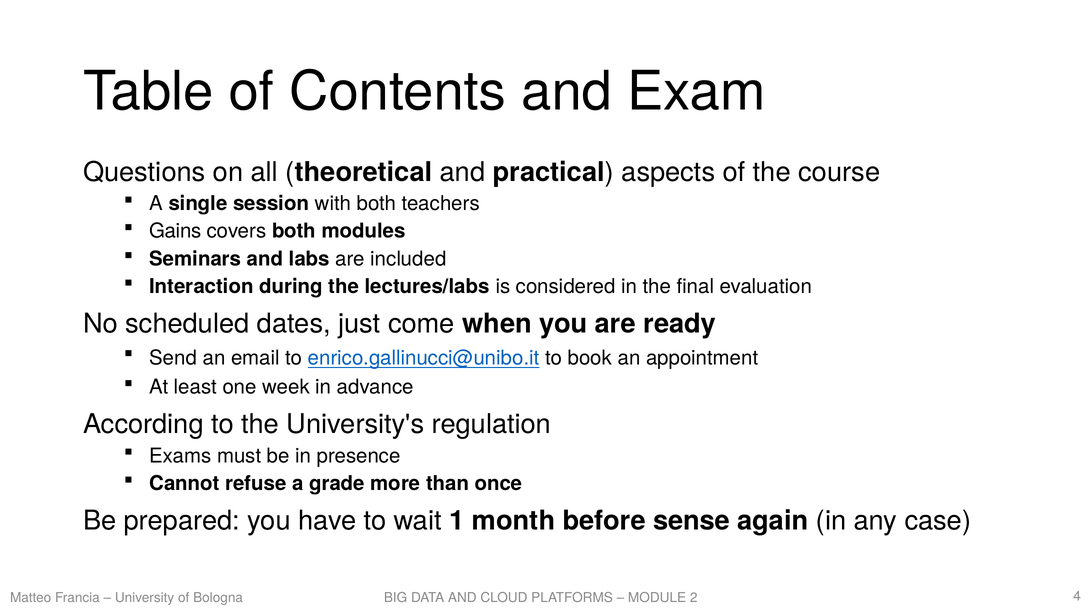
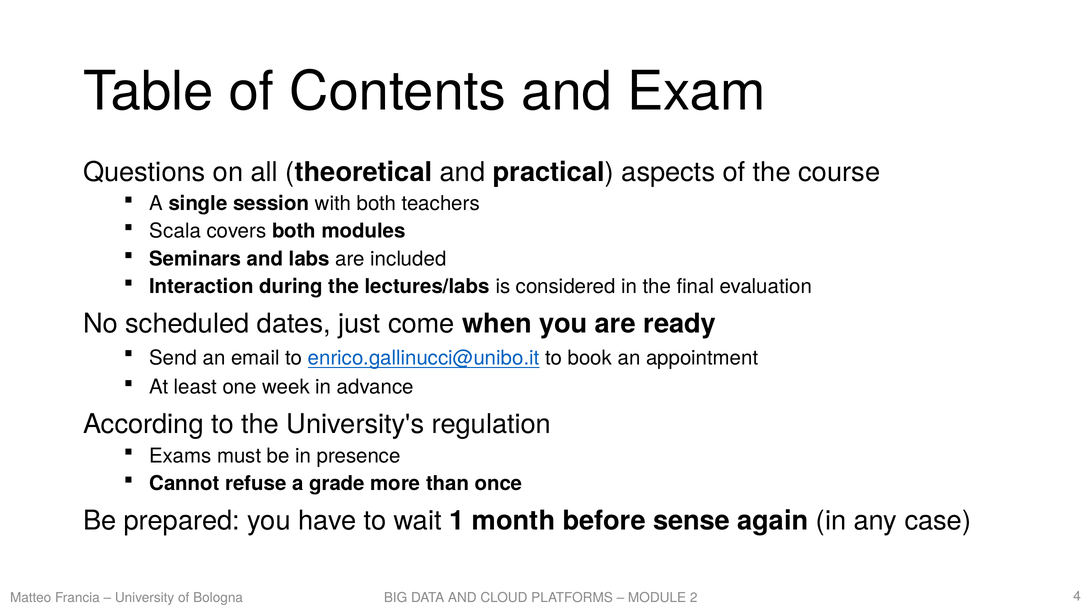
Gains: Gains -> Scala (175, 231)
